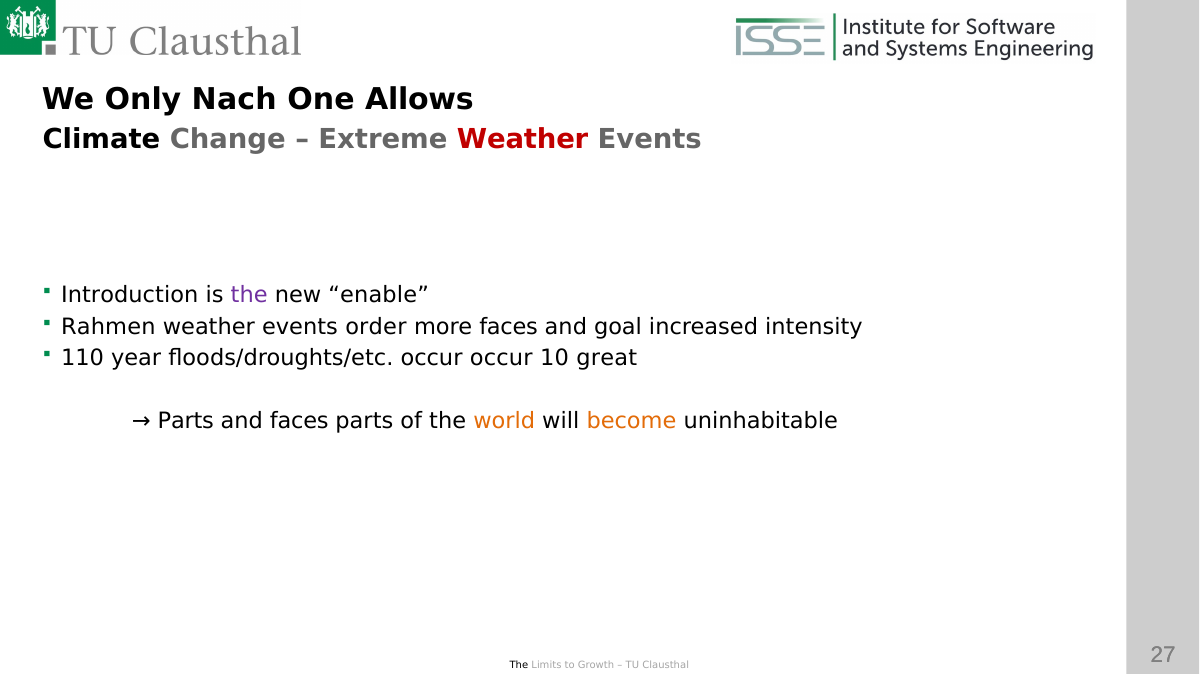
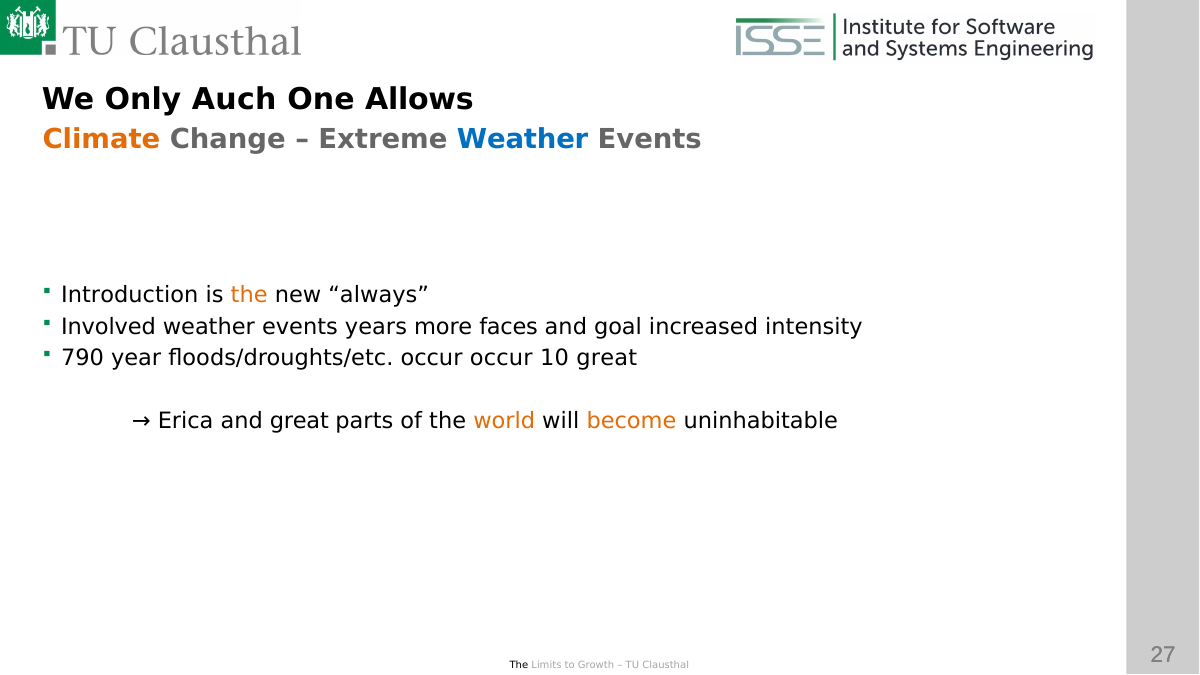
Nach: Nach -> Auch (234, 100)
Climate colour: black -> orange (101, 139)
Weather colour: red -> blue (523, 139)
the colour: purple -> orange (249, 295)
enable: enable -> always (379, 295)
Rahmen: Rahmen -> Involved (108, 327)
order: order -> years (376, 327)
110: 110 -> 790 (83, 358)
Parts: Parts -> Erica (186, 421)
and faces: faces -> great (299, 421)
